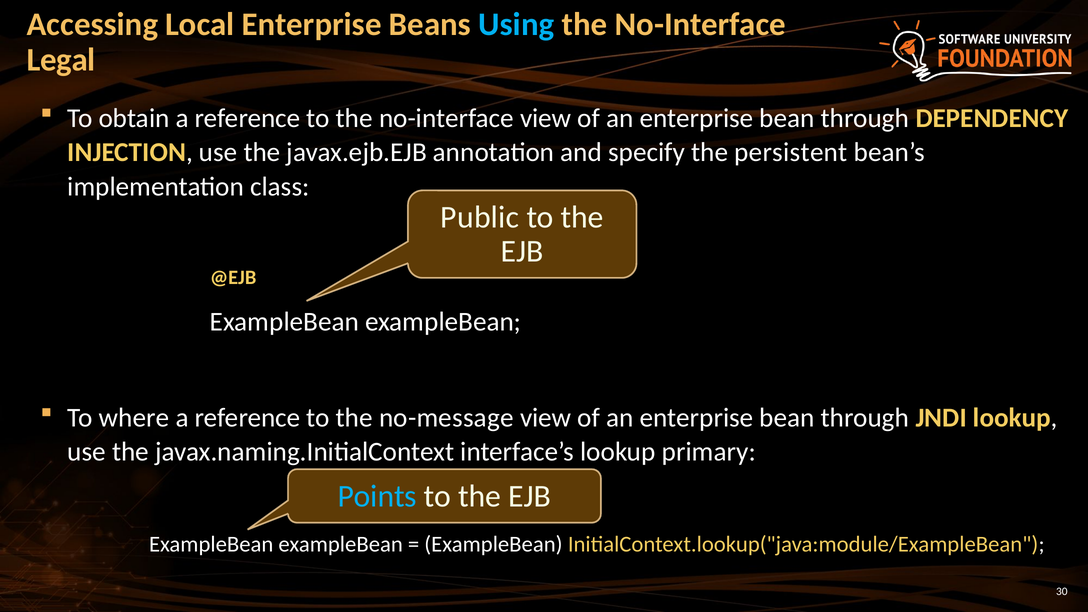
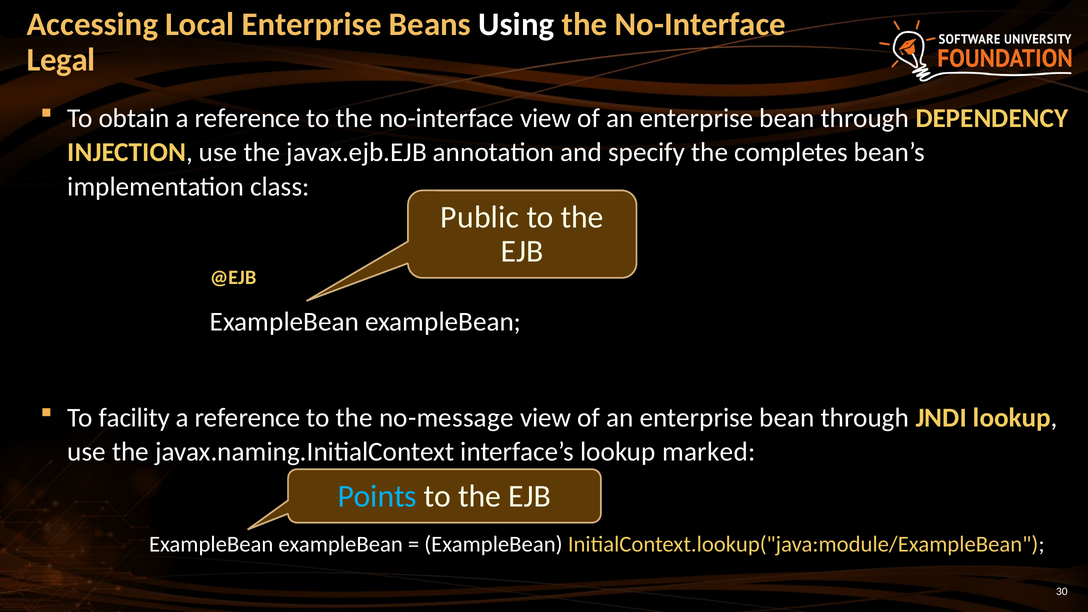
Using colour: light blue -> white (516, 25)
persistent: persistent -> completes (791, 153)
where: where -> facility (134, 418)
primary: primary -> marked (709, 452)
